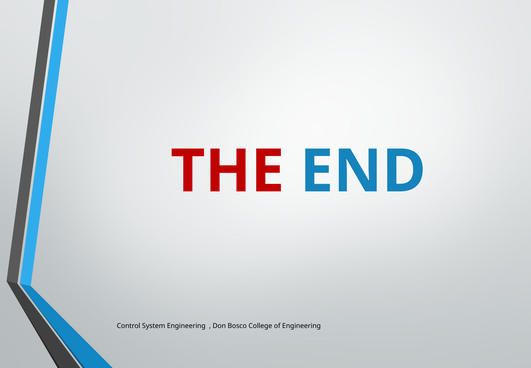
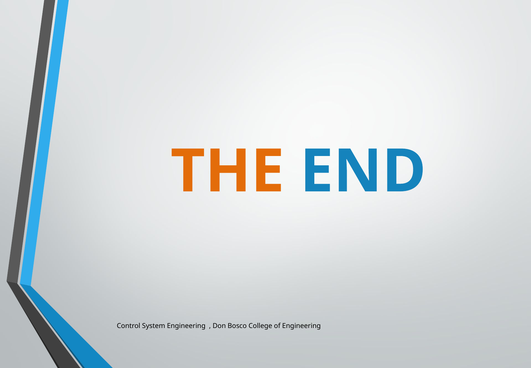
THE colour: red -> orange (227, 171)
